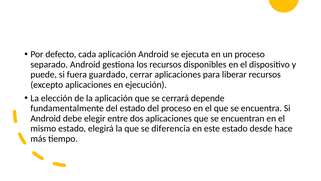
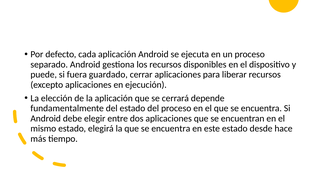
la que se diferencia: diferencia -> encuentra (171, 128)
